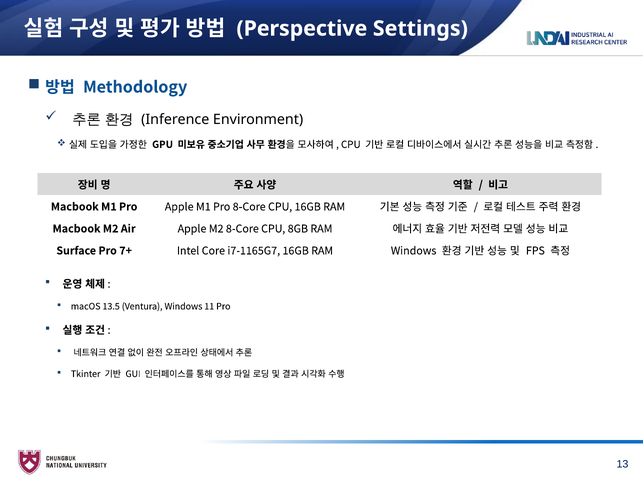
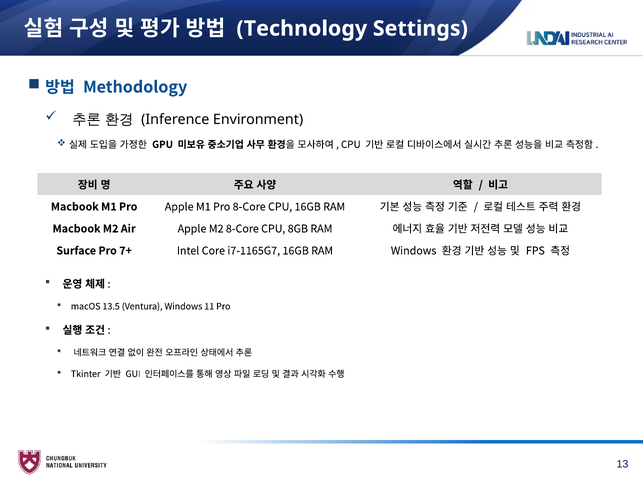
Perspective: Perspective -> Technology (302, 29)
